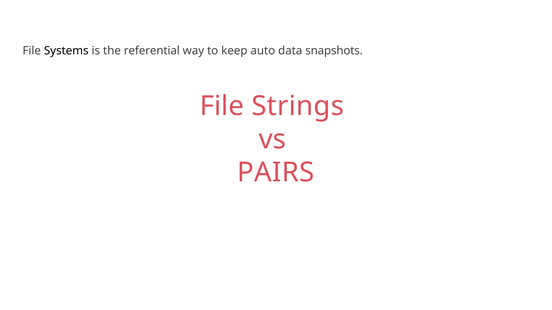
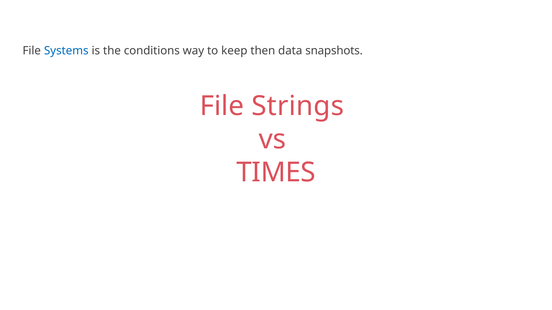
Systems colour: black -> blue (66, 51)
referential: referential -> conditions (152, 51)
auto: auto -> then (263, 51)
PAIRS: PAIRS -> TIMES (276, 173)
